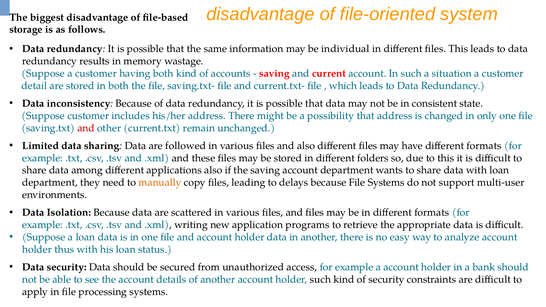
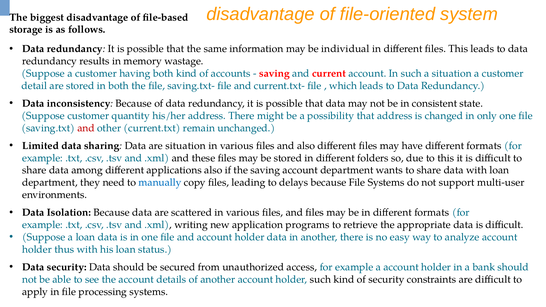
includes: includes -> quantity (131, 116)
are followed: followed -> situation (186, 146)
manually colour: orange -> blue (160, 183)
